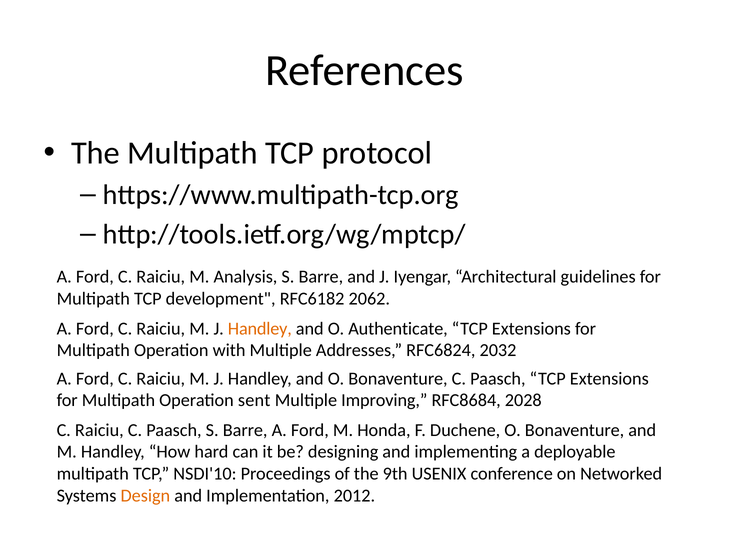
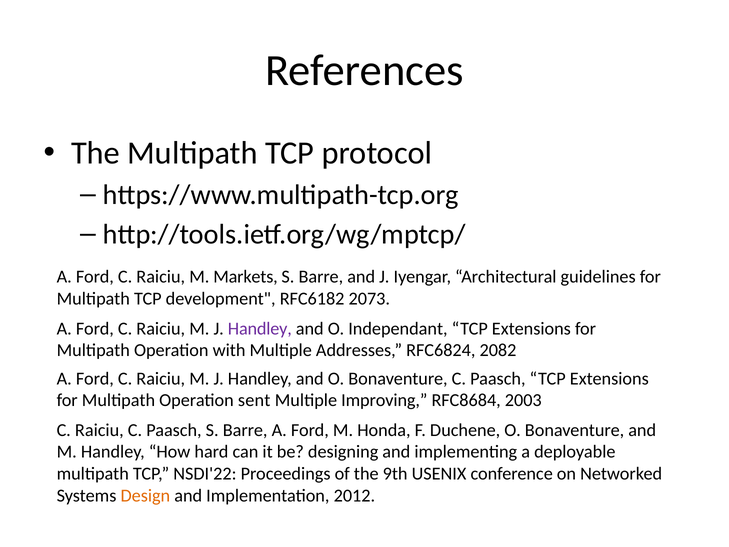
Analysis: Analysis -> Markets (246, 277)
2062: 2062 -> 2073 (369, 299)
Handley colour: orange -> purple (260, 328)
Authenticate: Authenticate -> Independant (398, 328)
2032: 2032 -> 2082 (498, 350)
2028: 2028 -> 2003 (523, 400)
NSDI'10: NSDI'10 -> NSDI'22 (205, 474)
